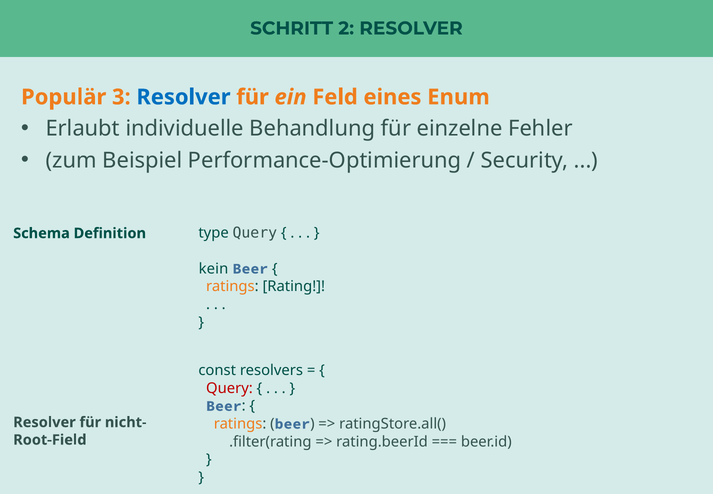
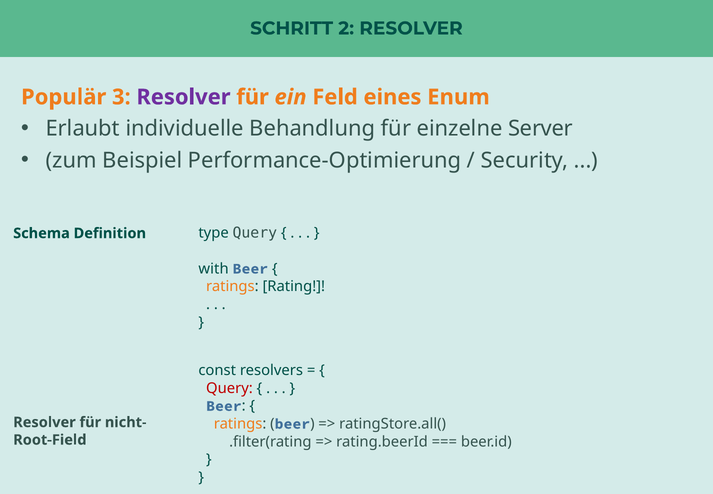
Resolver colour: blue -> purple (183, 97)
Fehler: Fehler -> Server (541, 129)
kein: kein -> with (214, 268)
